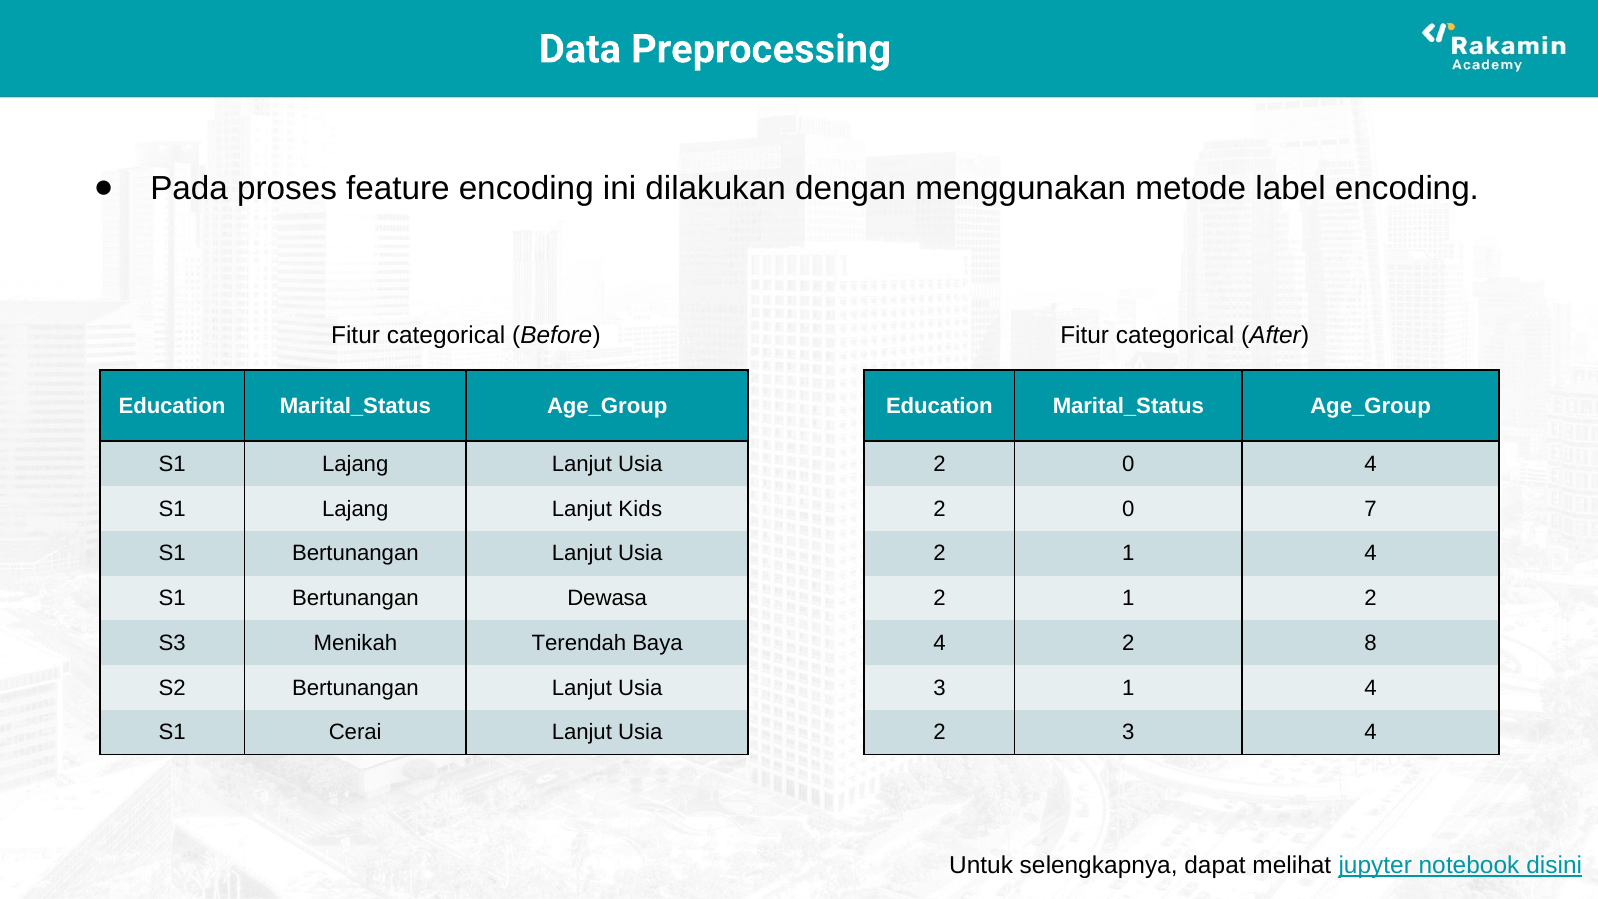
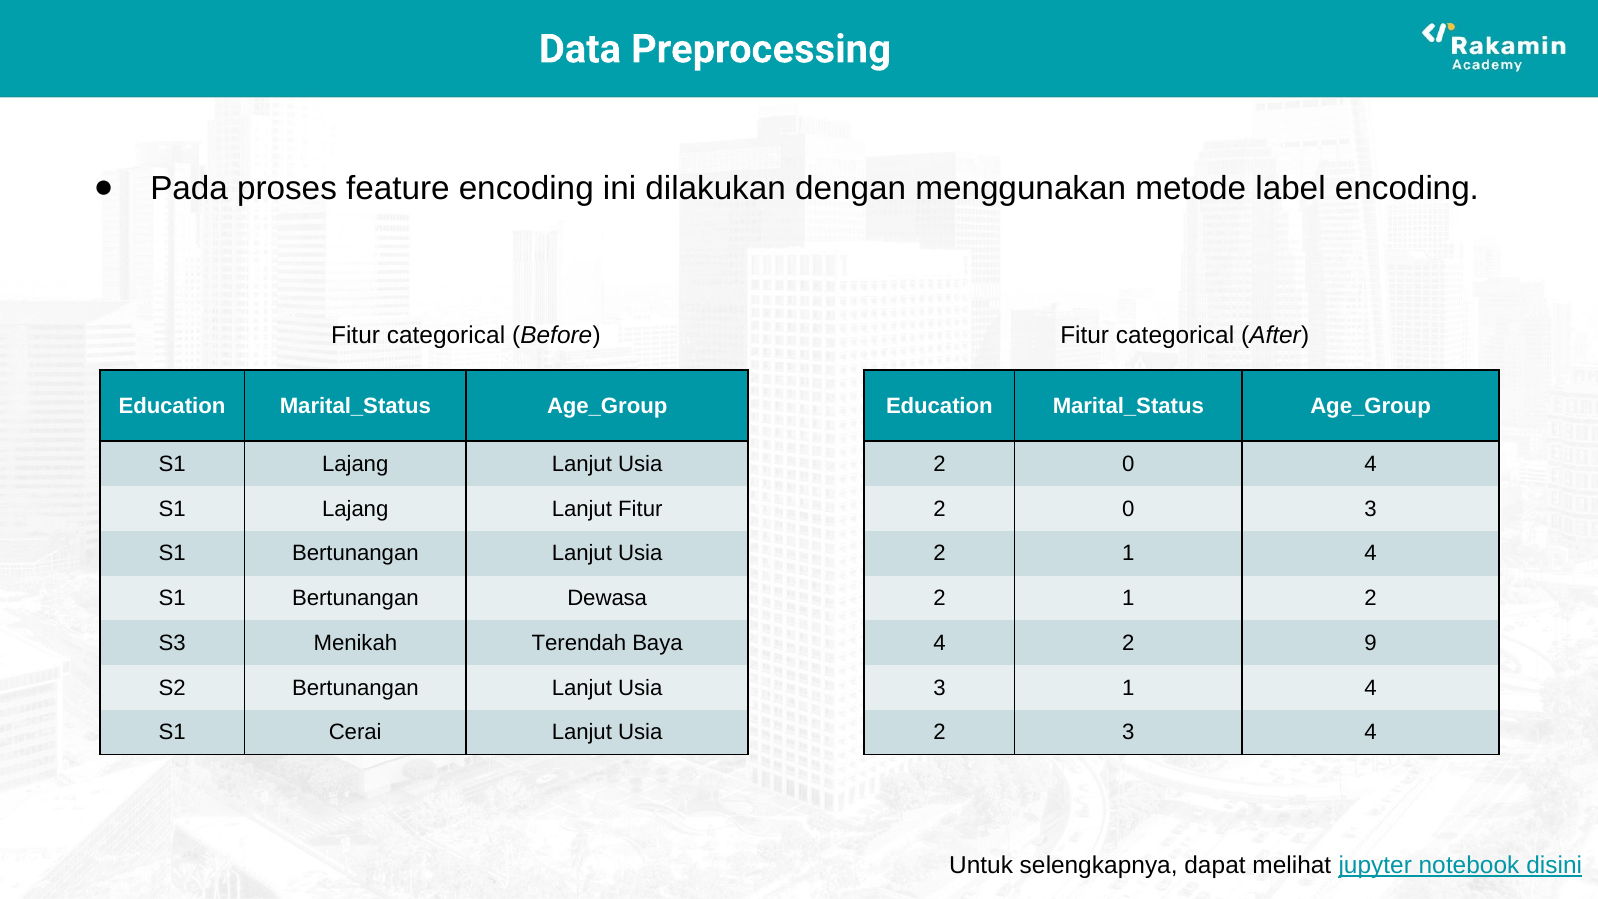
Lanjut Kids: Kids -> Fitur (640, 509)
0 7: 7 -> 3 (1371, 509)
8: 8 -> 9 (1371, 643)
